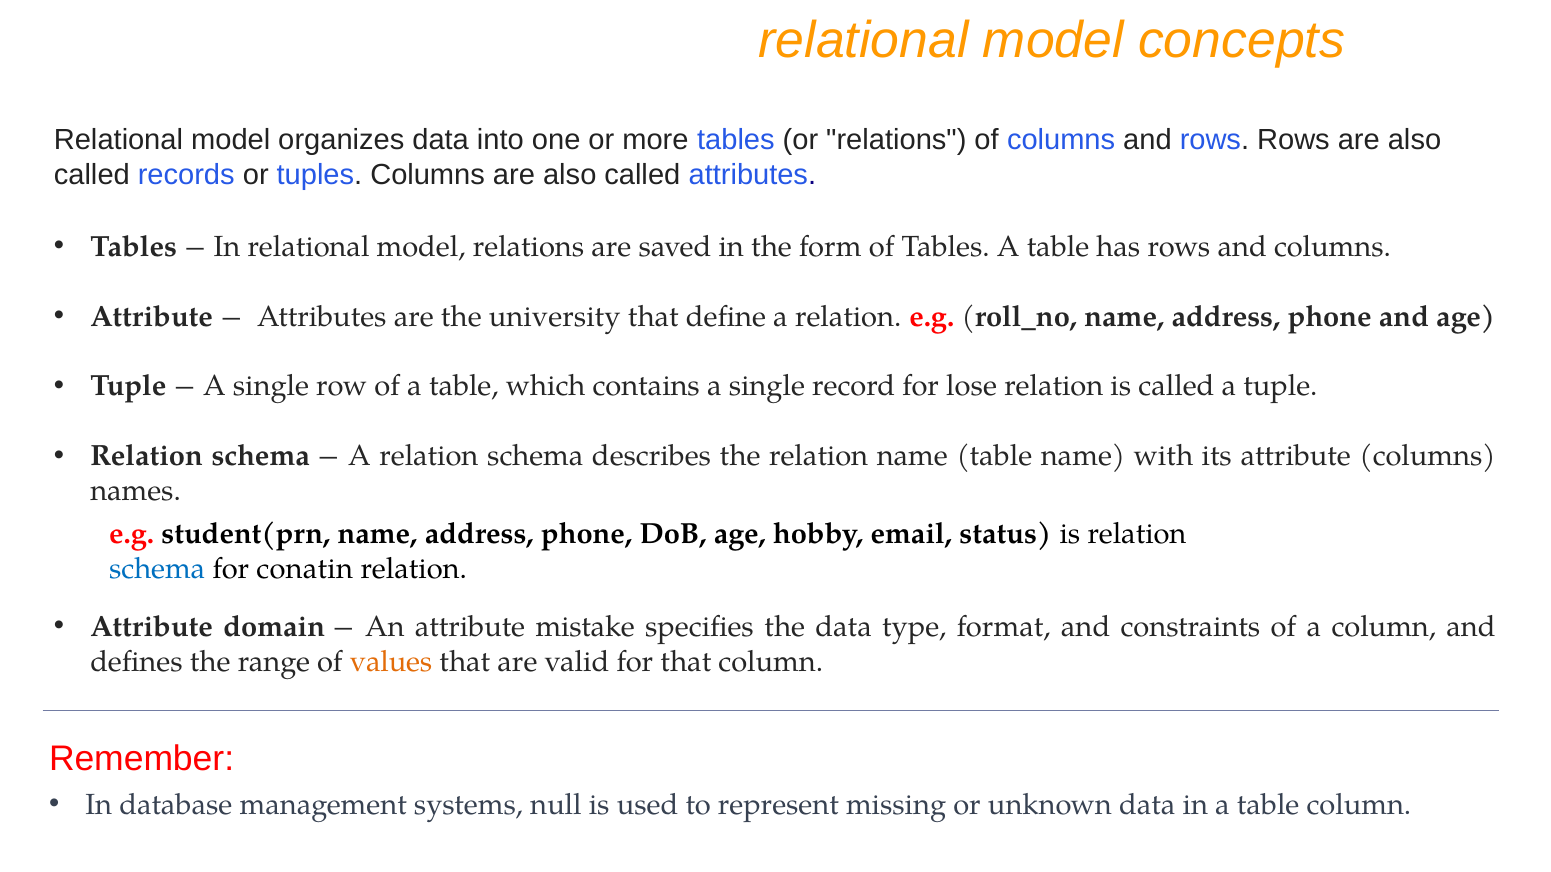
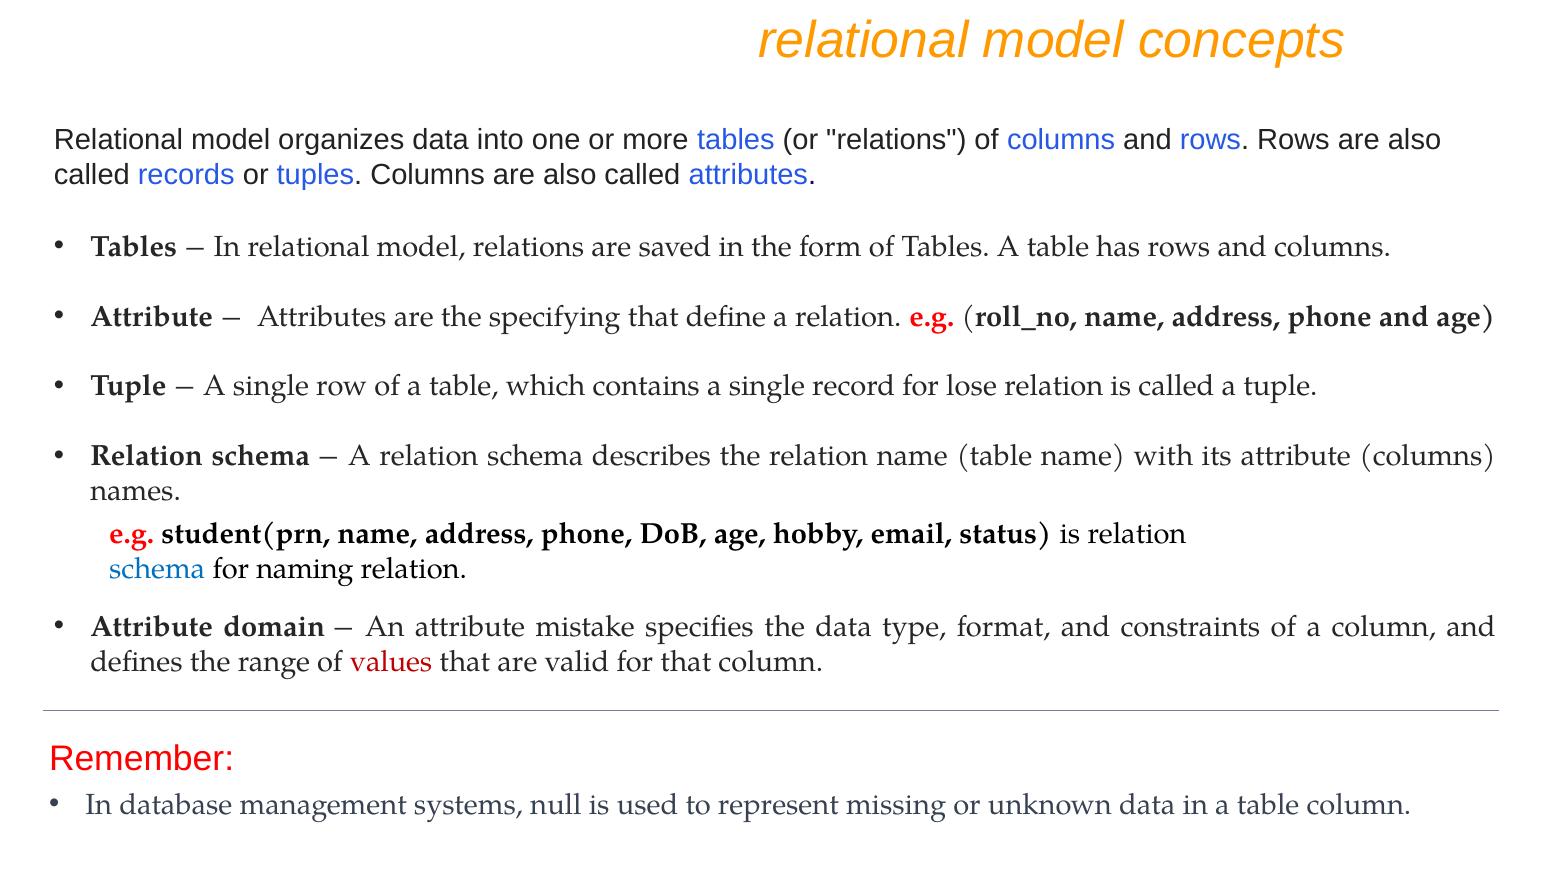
university: university -> specifying (555, 317)
conatin: conatin -> naming (305, 570)
values colour: orange -> red (391, 662)
